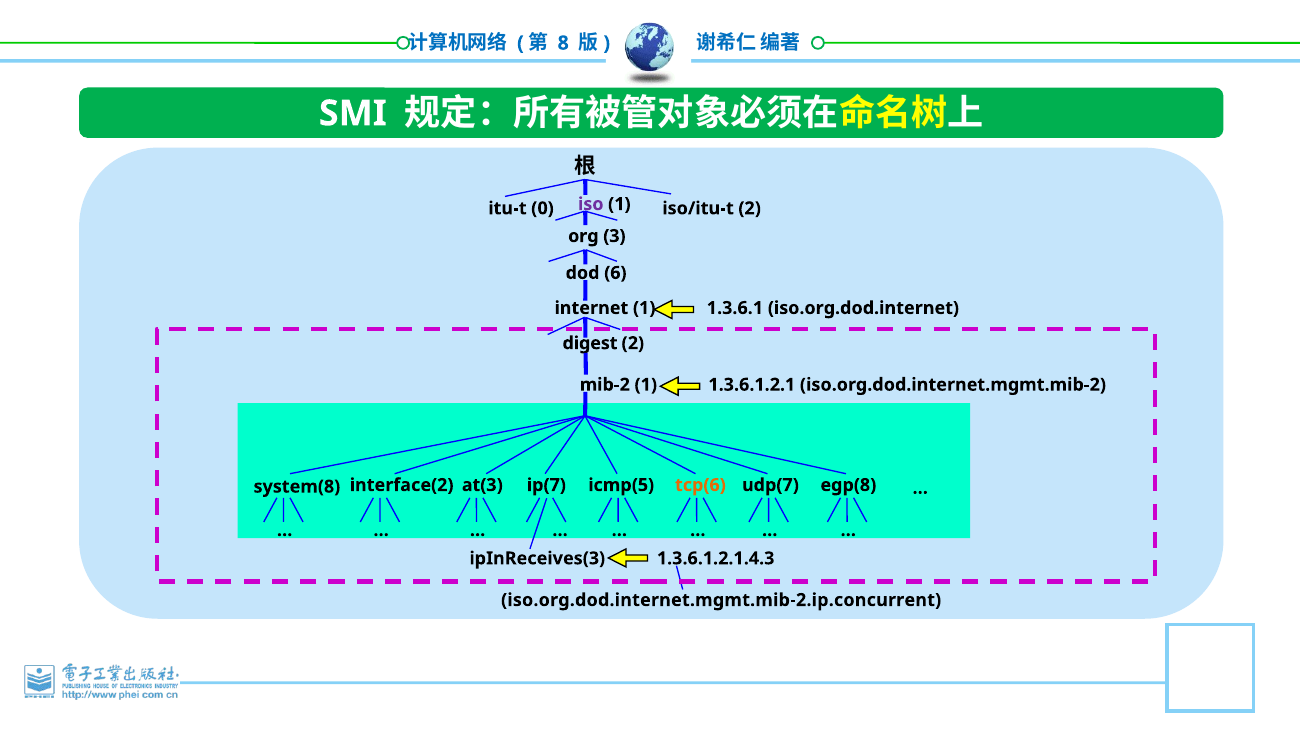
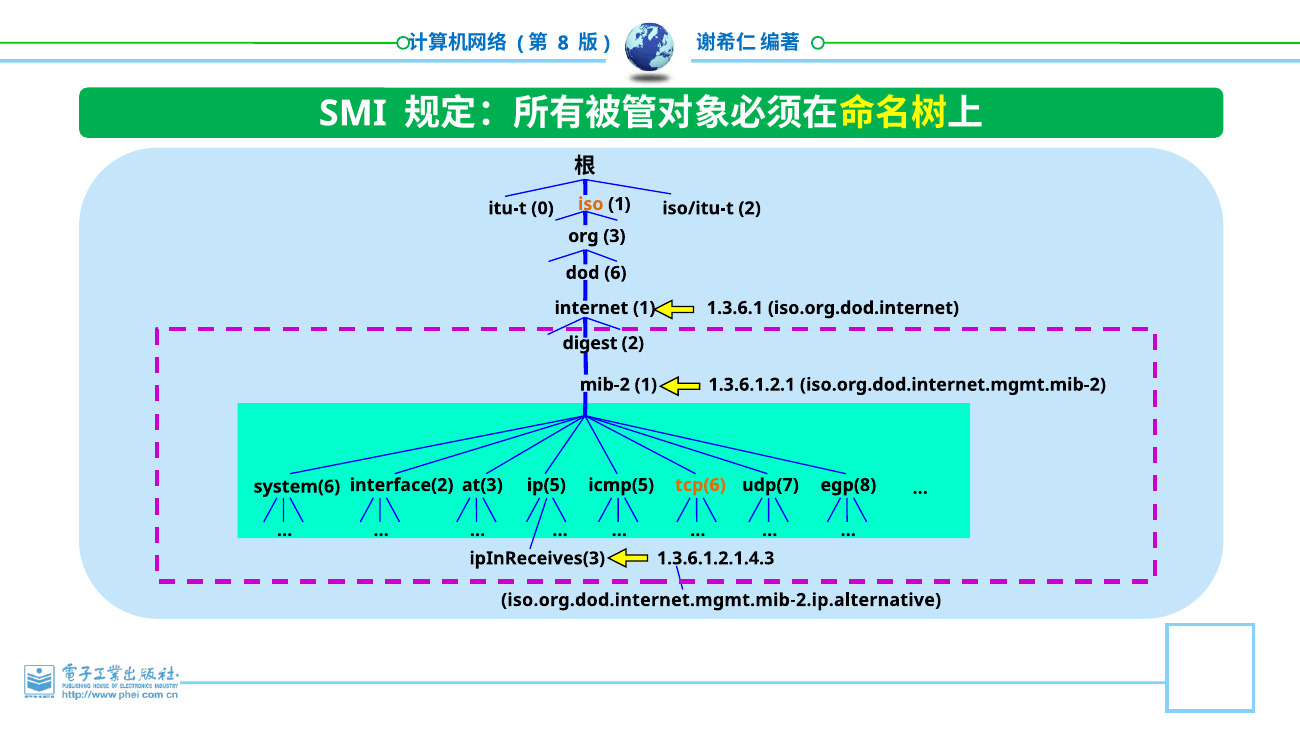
iso colour: purple -> orange (591, 204)
system(8: system(8 -> system(6 (297, 487)
ip(7: ip(7 -> ip(5 (546, 485)
iso.org.dod.internet.mgmt.mib-2.ip.concurrent: iso.org.dod.internet.mgmt.mib-2.ip.concurrent -> iso.org.dod.internet.mgmt.mib-2.ip.alternative (721, 600)
